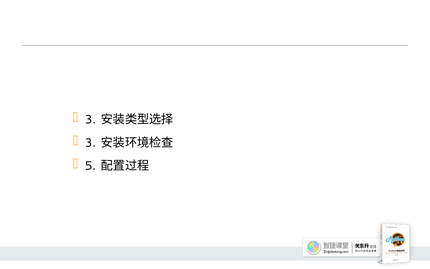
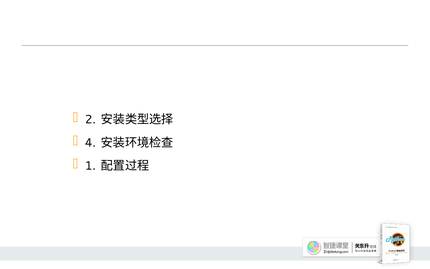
3: 3 -> 2 (90, 119)
3: 3 -> 4 (90, 143)
5: 5 -> 1 (90, 166)
